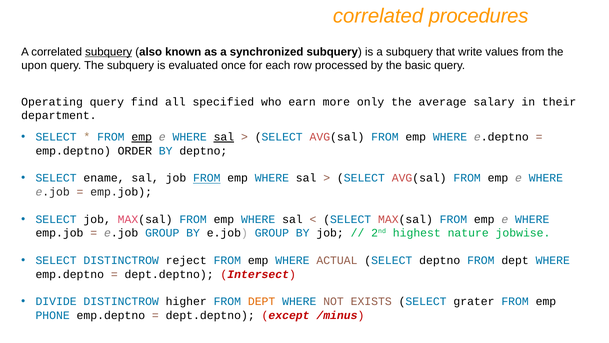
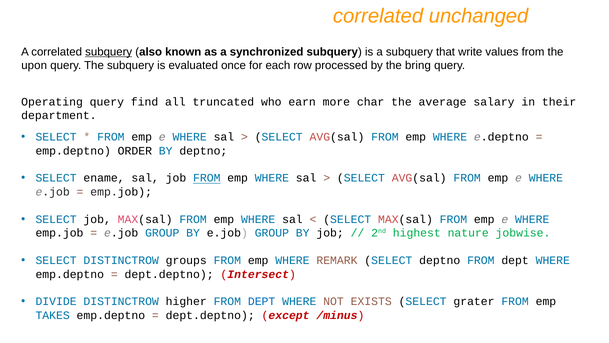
procedures: procedures -> unchanged (479, 16)
basic: basic -> bring (418, 65)
specified: specified -> truncated (223, 102)
only: only -> char (371, 102)
emp underline: present -> none (142, 137)
sal underline: present -> none (224, 137)
reject: reject -> groups (186, 260)
ACTUAL: ACTUAL -> REMARK (337, 260)
DEPT colour: orange -> blue (262, 301)
PHONE: PHONE -> TAKES (53, 315)
